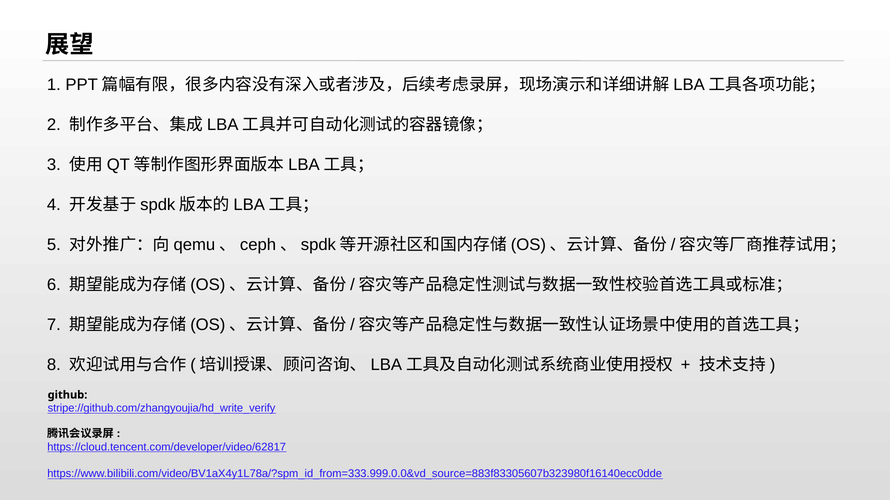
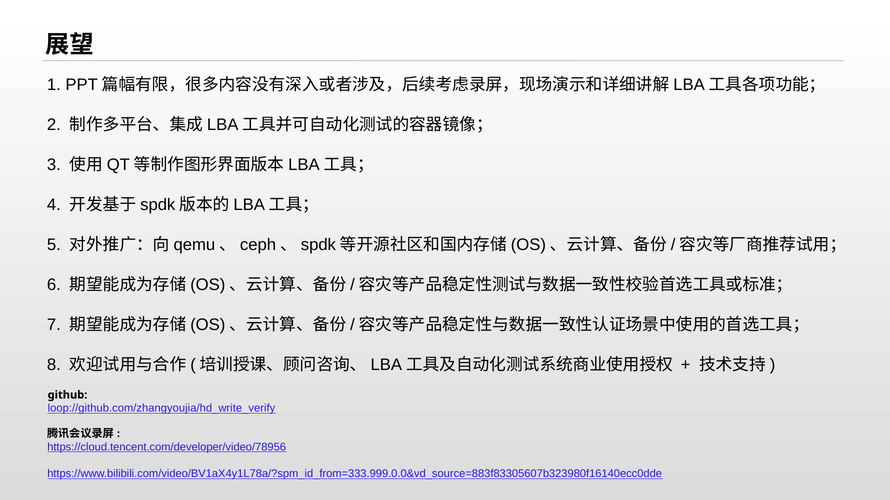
stripe://github.com/zhangyoujia/hd_write_verify: stripe://github.com/zhangyoujia/hd_write_verify -> loop://github.com/zhangyoujia/hd_write_verify (161, 409)
https://cloud.tencent.com/developer/video/62817: https://cloud.tencent.com/developer/video/62817 -> https://cloud.tencent.com/developer/video/78956 (167, 448)
